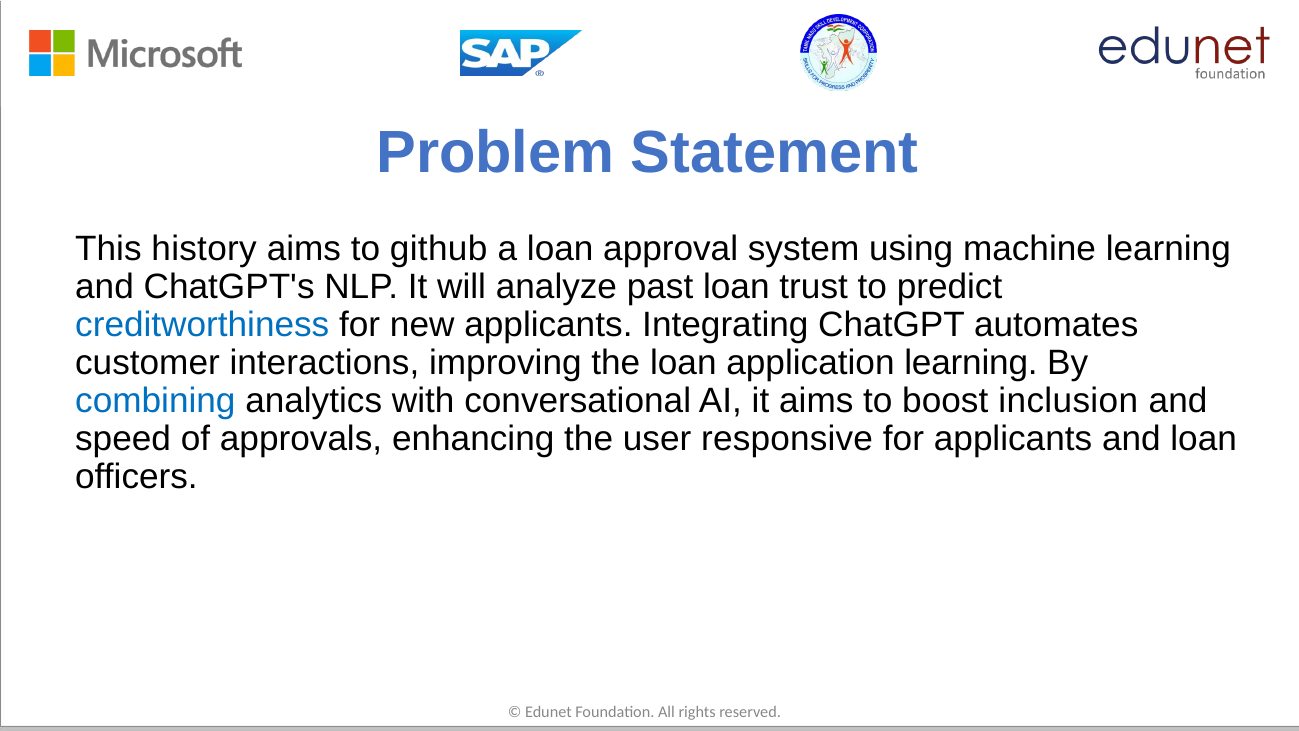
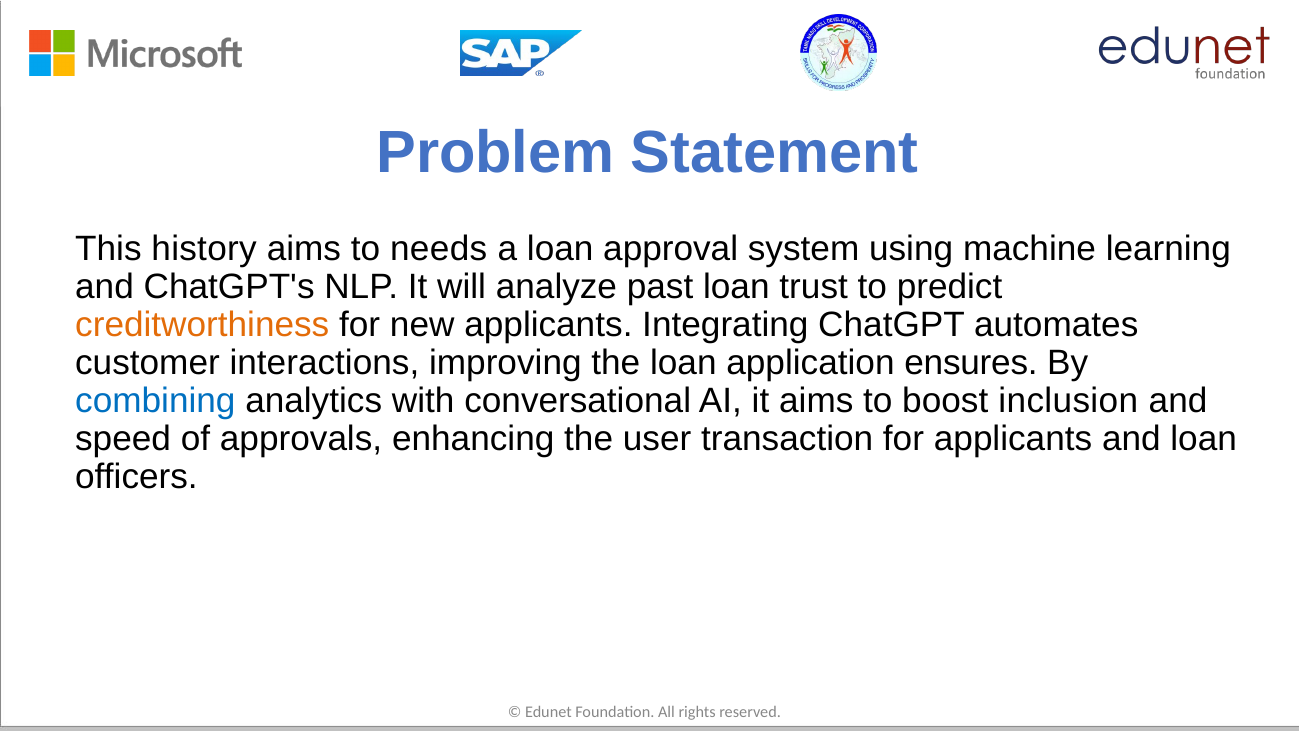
github: github -> needs (439, 249)
creditworthiness colour: blue -> orange (202, 325)
application learning: learning -> ensures (971, 363)
responsive: responsive -> transaction (787, 439)
